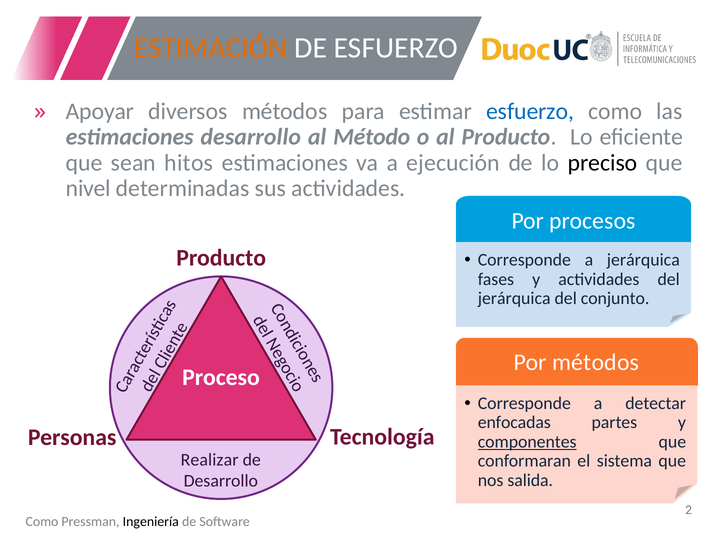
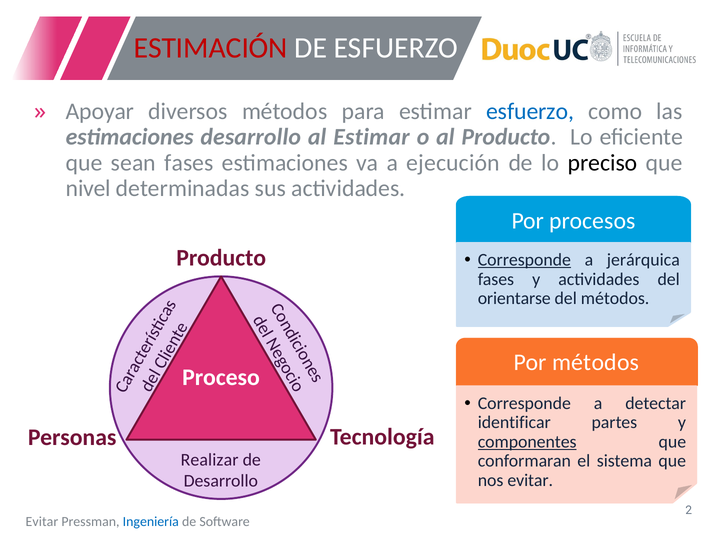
ESTIMACIÓN colour: orange -> red (211, 48)
al Método: Método -> Estimar (371, 137)
sean hitos: hitos -> fases (189, 163)
Corresponde underline: none -> present (524, 260)
jerárquica: jerárquica -> orientarse (514, 298)
del conjunto: conjunto -> métodos (615, 298)
enfocadas: enfocadas -> identificar (514, 422)
nos salida: salida -> evitar (530, 480)
Como: Como -> Evitar (42, 521)
Ingeniería colour: black -> blue (151, 521)
